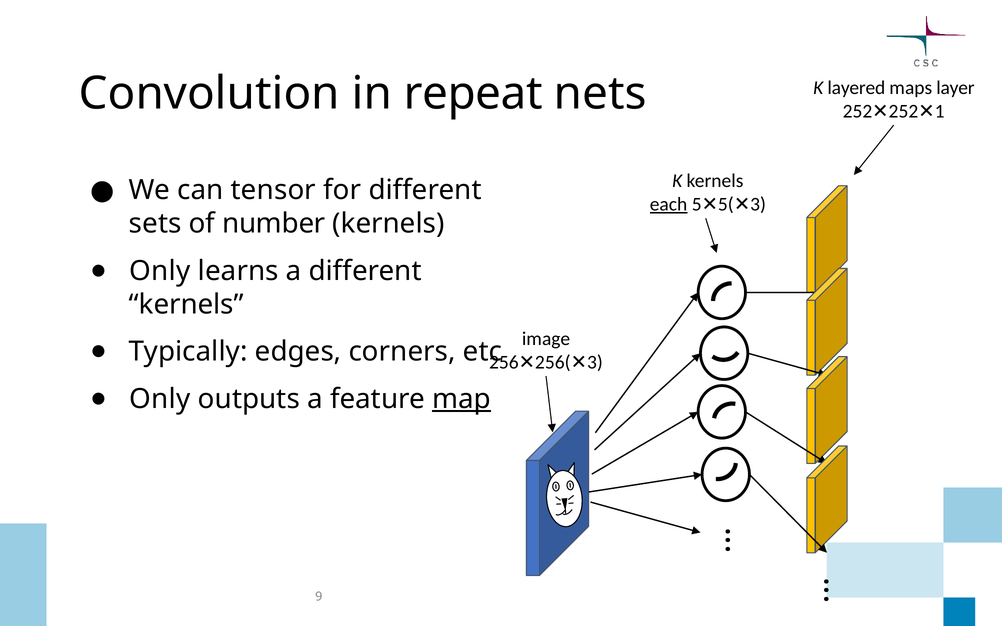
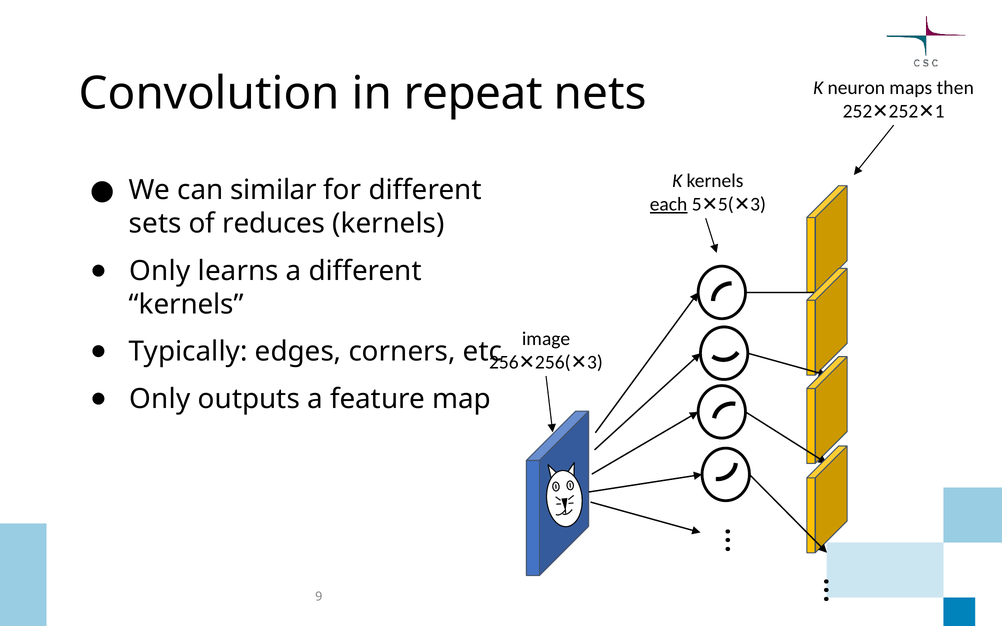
layered: layered -> neuron (856, 88)
layer: layer -> then (955, 88)
tensor: tensor -> similar (274, 190)
number: number -> reduces (274, 224)
map underline: present -> none (462, 399)
